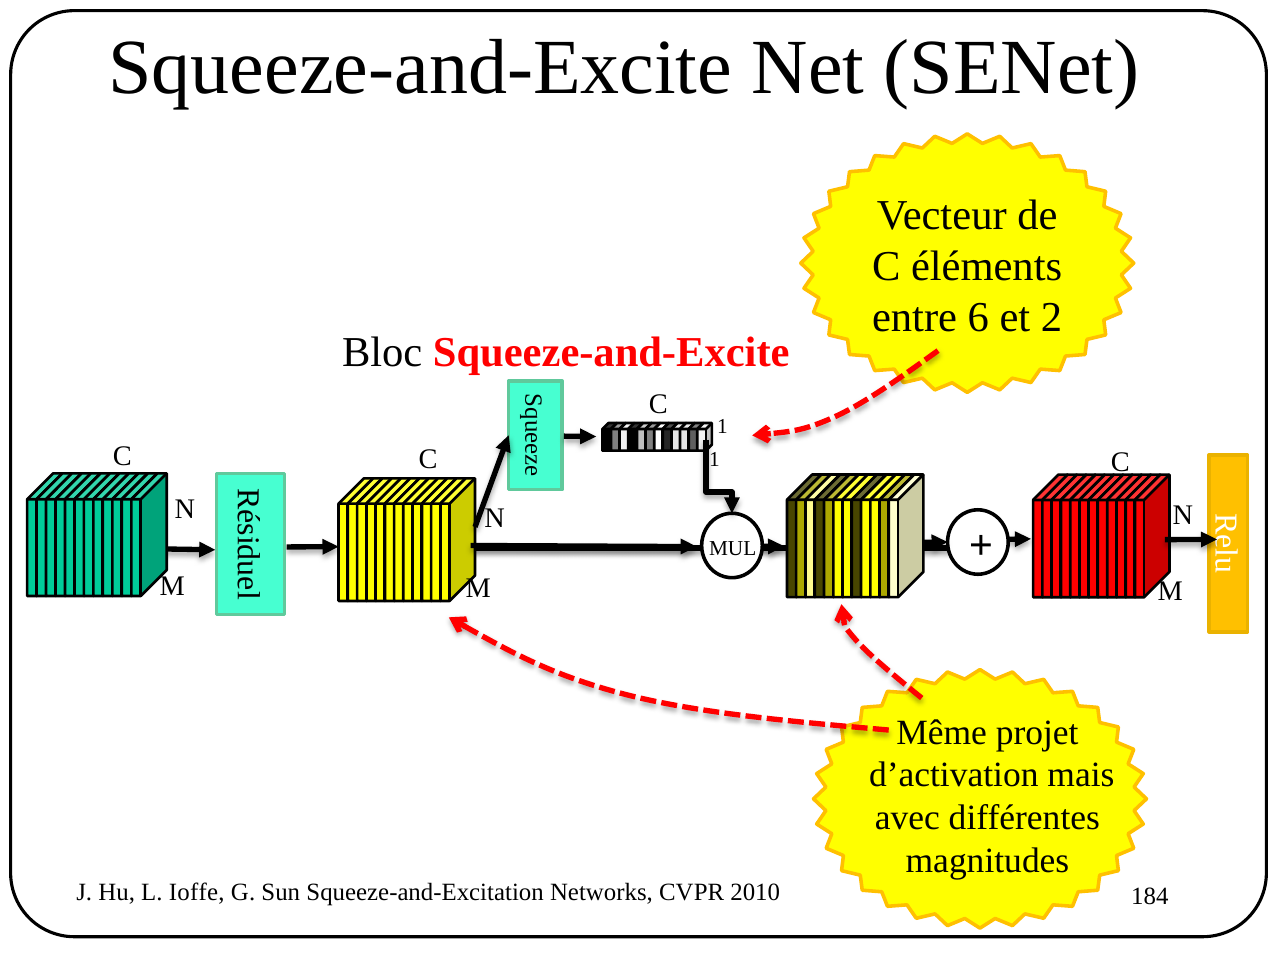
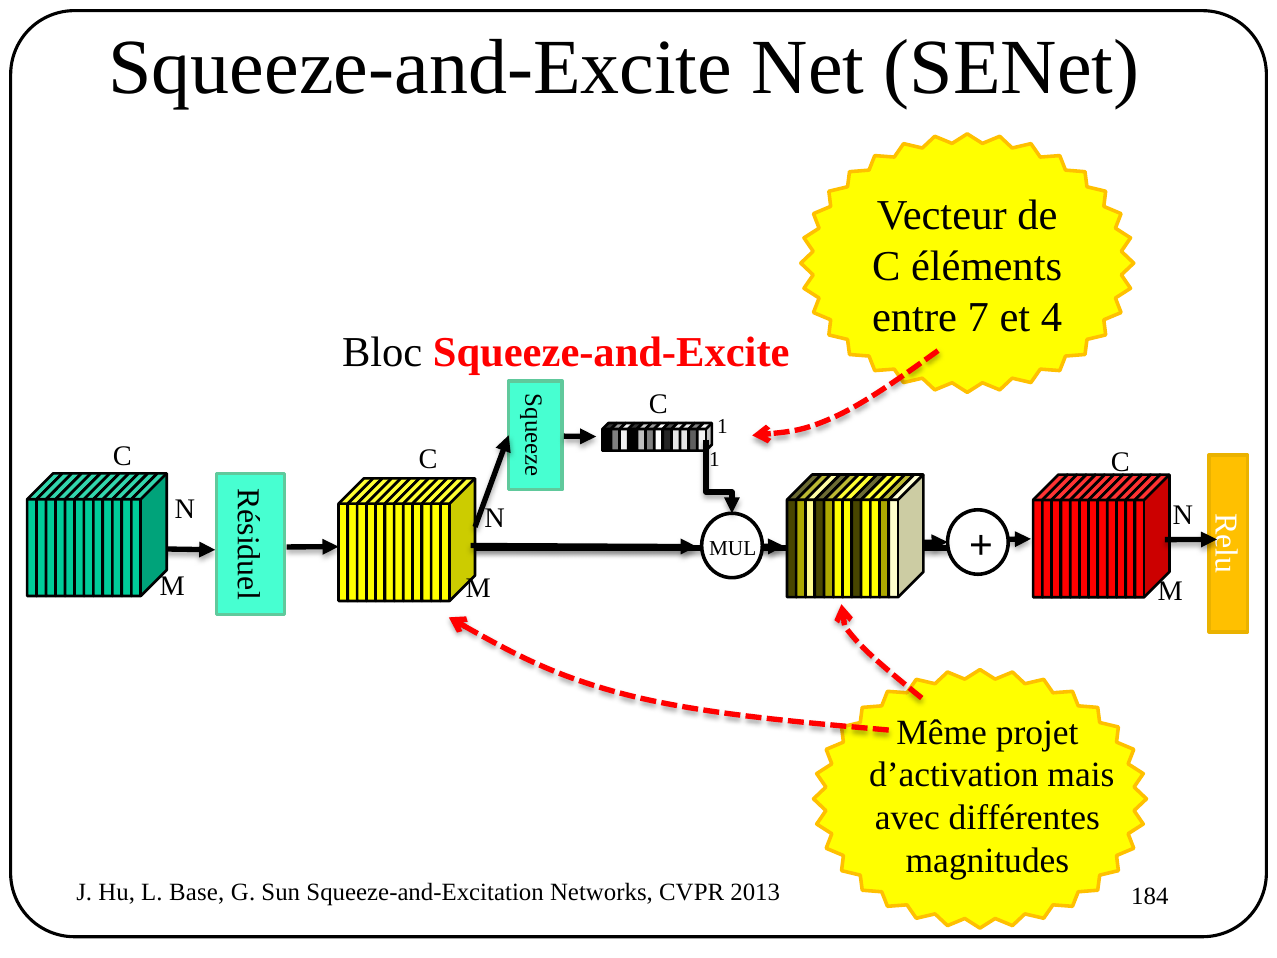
6: 6 -> 7 (978, 317)
2: 2 -> 4 (1052, 317)
Ioffe: Ioffe -> Base (197, 892)
2010: 2010 -> 2013 (755, 892)
